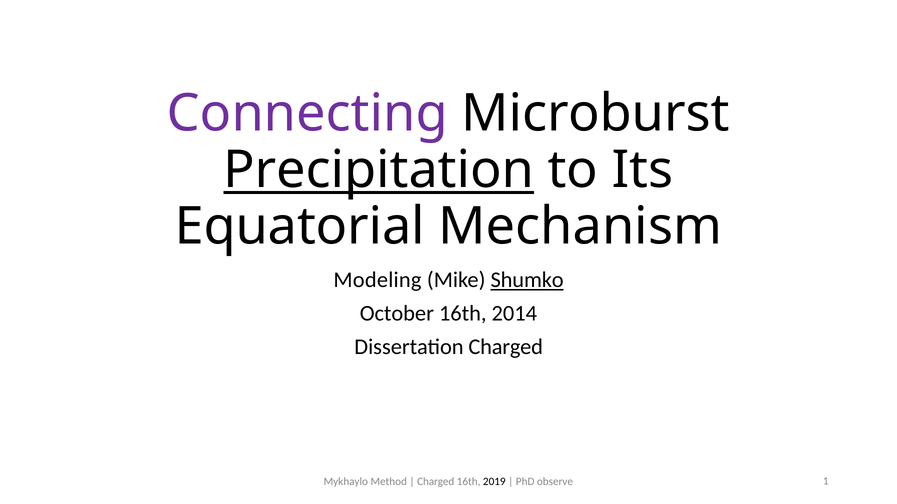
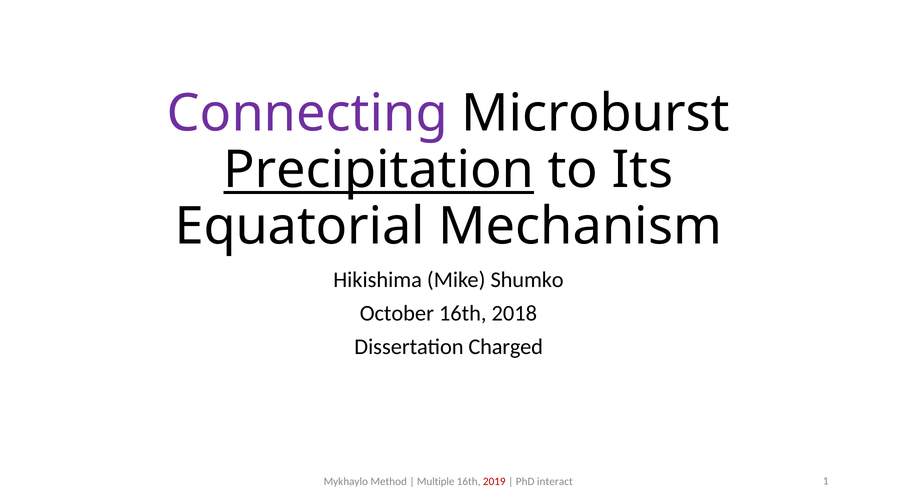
Modeling: Modeling -> Hikishima (378, 280)
Shumko underline: present -> none (527, 280)
2014: 2014 -> 2018 (514, 314)
Charged: Charged -> Multiple (436, 482)
2019 colour: black -> red (494, 482)
observe: observe -> interact (555, 482)
